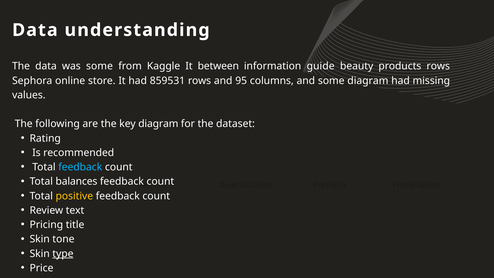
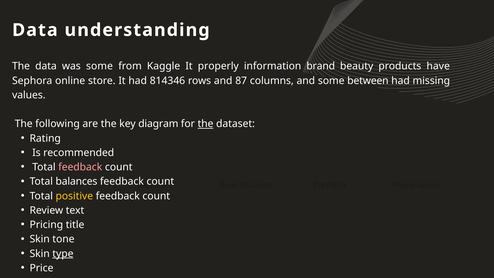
between: between -> properly (218, 66)
guide: guide -> brand (321, 66)
products rows: rows -> have (438, 66)
859531: 859531 -> 814346 (167, 81)
95: 95 -> 87 (241, 81)
some diagram: diagram -> between (368, 81)
the underline: none -> present (206, 124)
feedback colour: light blue -> pink (80, 167)
